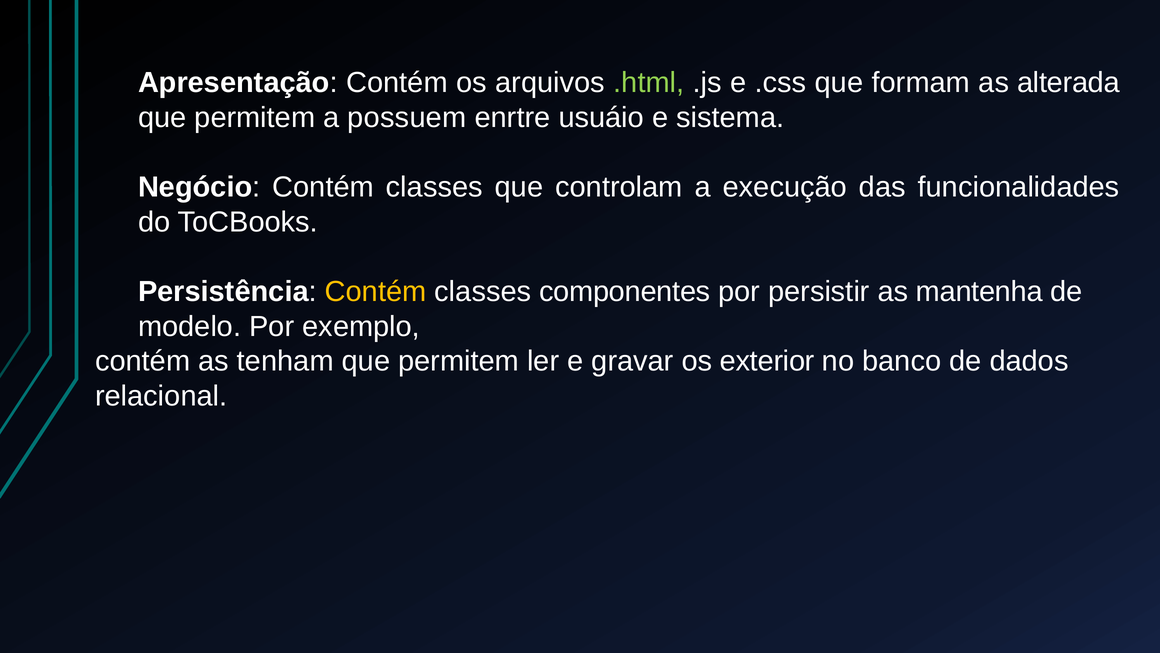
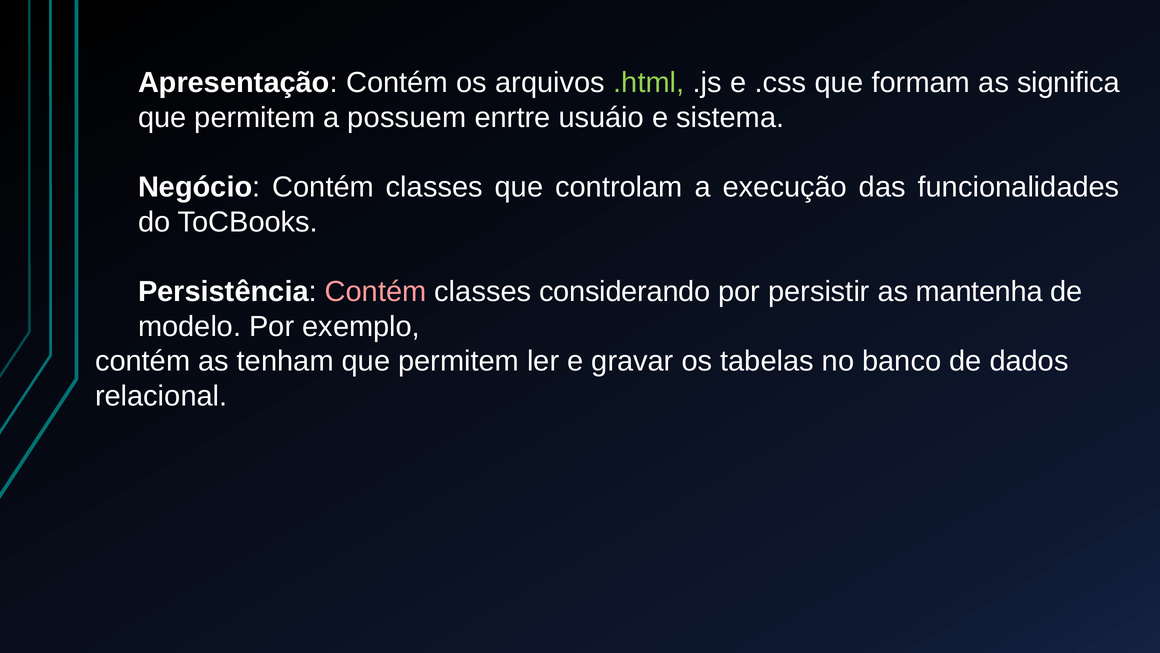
alterada: alterada -> significa (1068, 83)
Contém colour: yellow -> pink (376, 292)
componentes: componentes -> considerando (625, 292)
exterior: exterior -> tabelas (767, 361)
